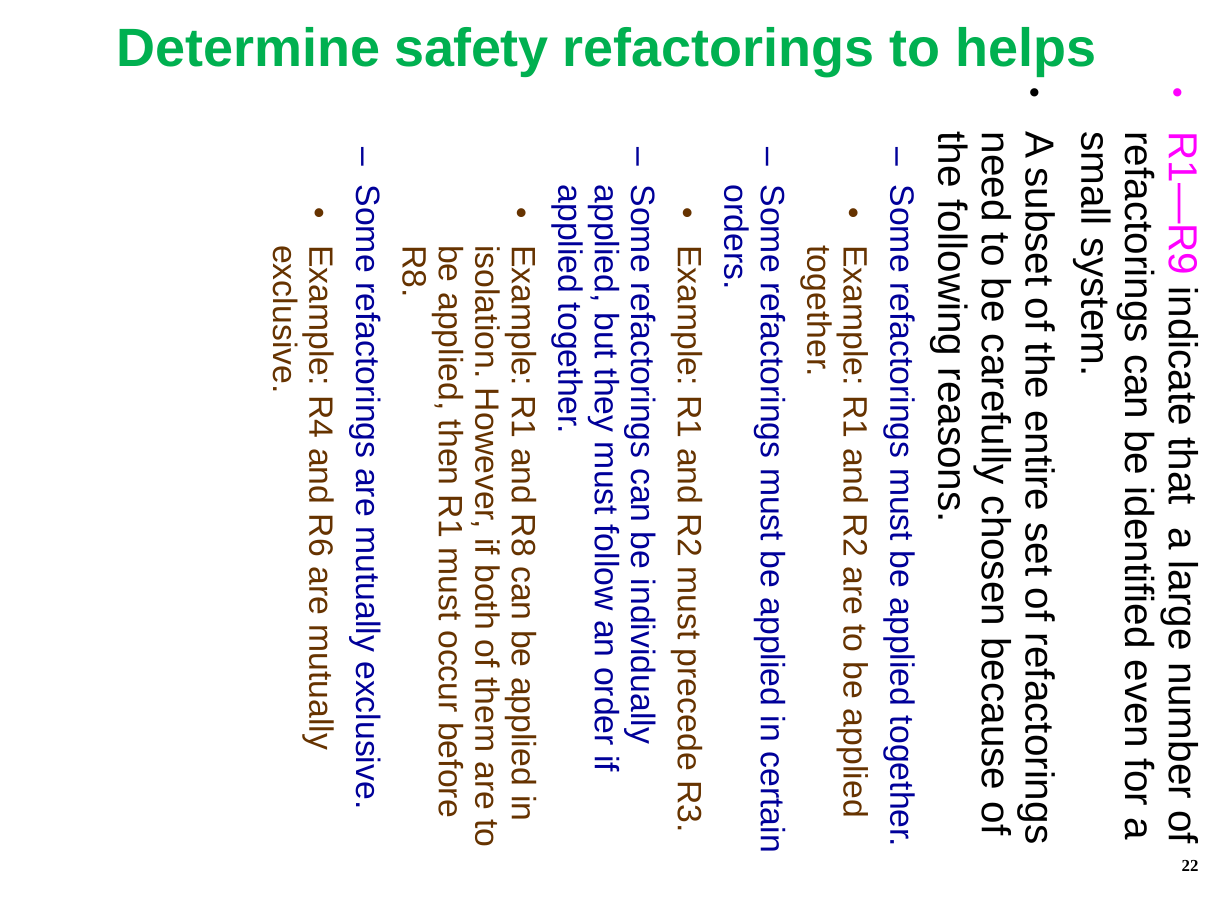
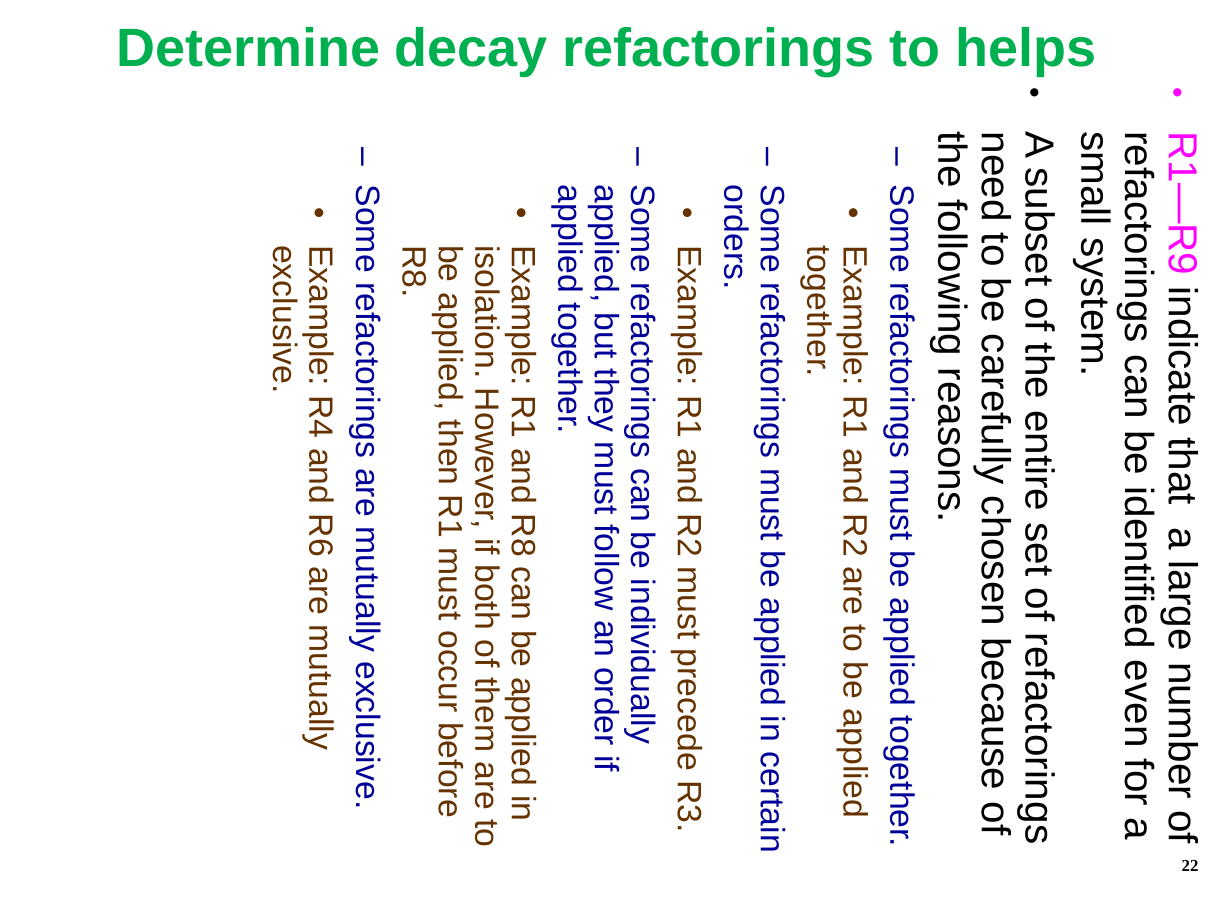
safety: safety -> decay (471, 48)
